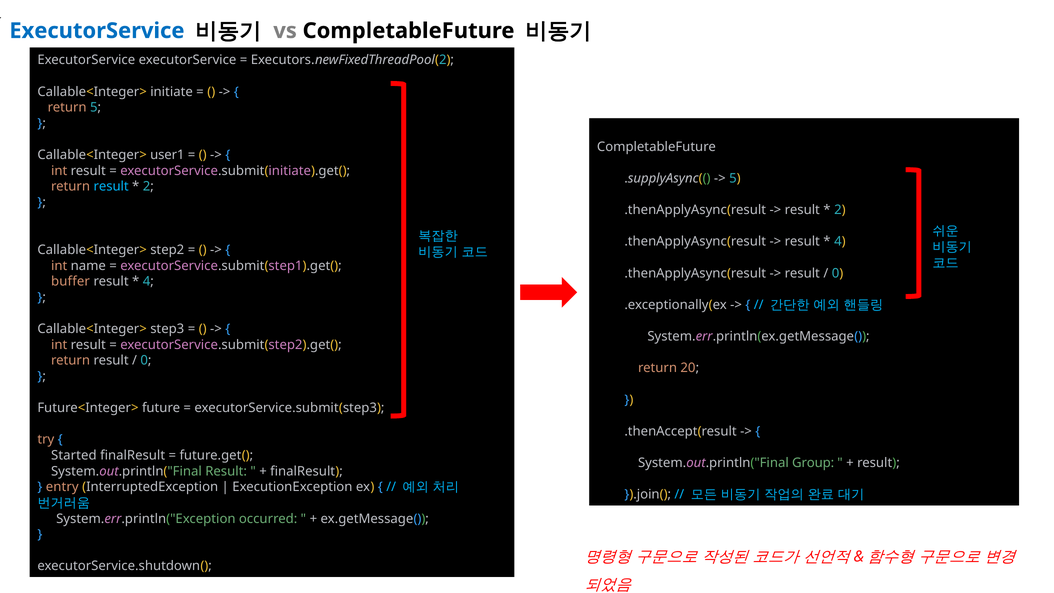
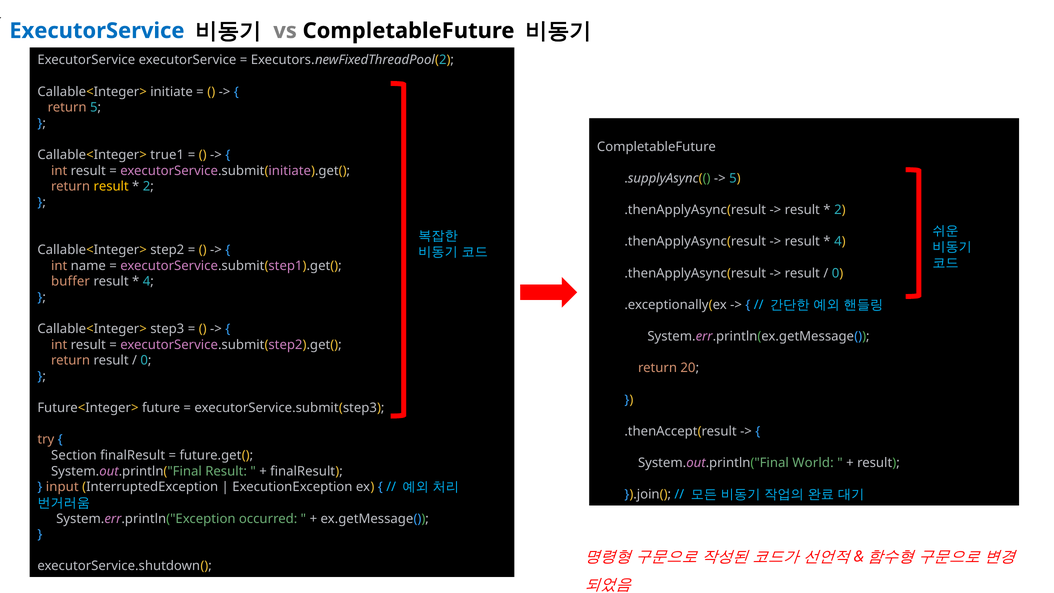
user1: user1 -> true1 (167, 155)
result colour: light blue -> yellow (111, 187)
Started: Started -> Section (74, 455)
Group: Group -> World (813, 463)
entry: entry -> input (62, 487)
